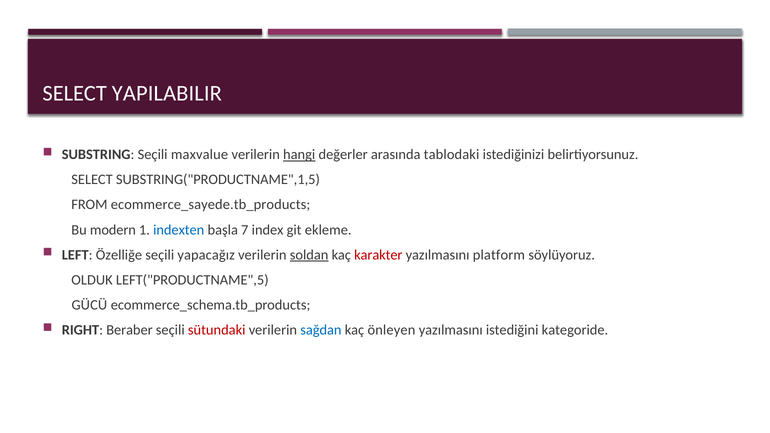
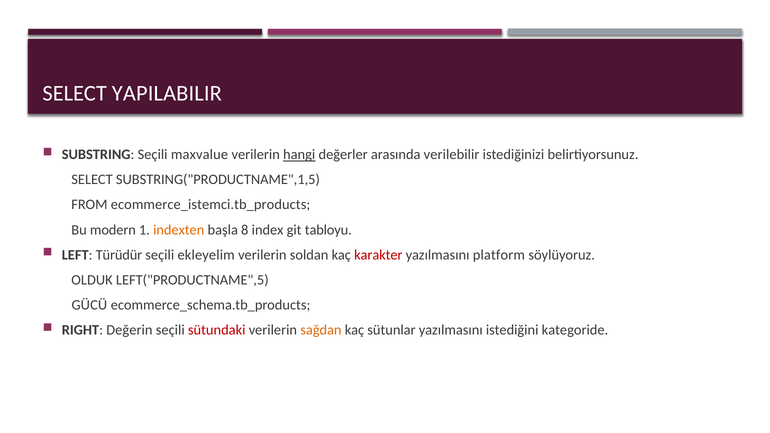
tablodaki: tablodaki -> verilebilir (452, 155)
ecommerce_sayede.tb_products: ecommerce_sayede.tb_products -> ecommerce_istemci.tb_products (211, 205)
indexten colour: blue -> orange (179, 230)
7: 7 -> 8 (245, 230)
ekleme: ekleme -> tabloyu (328, 230)
Özelliğe: Özelliğe -> Türüdür (119, 255)
yapacağız: yapacağız -> ekleyelim (206, 255)
soldan underline: present -> none (309, 255)
Beraber: Beraber -> Değerin (129, 330)
sağdan colour: blue -> orange (321, 330)
önleyen: önleyen -> sütunlar (392, 330)
